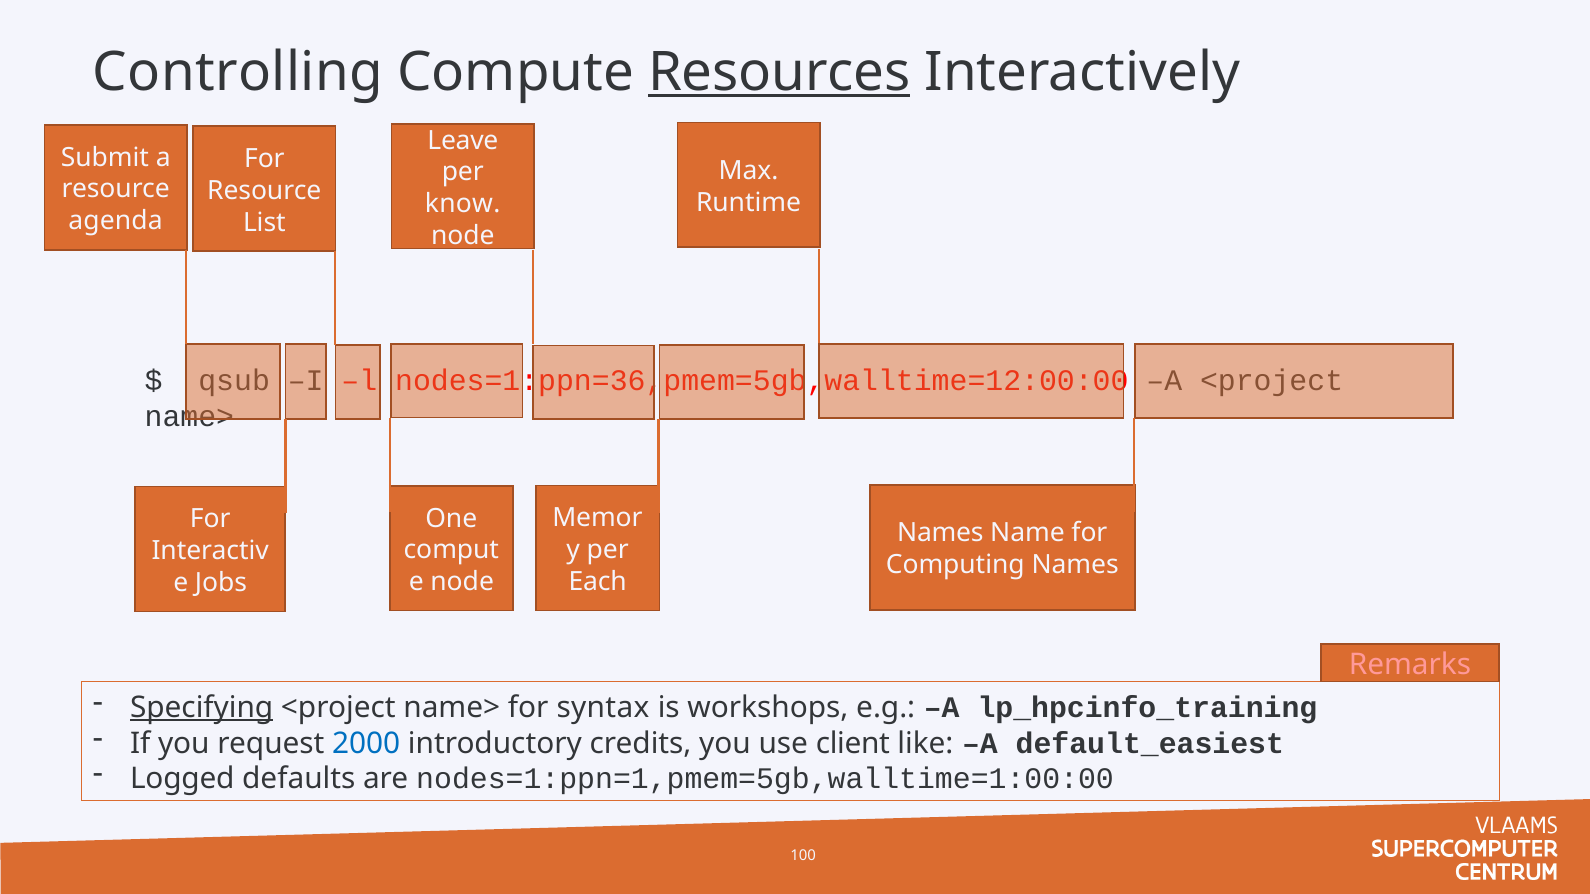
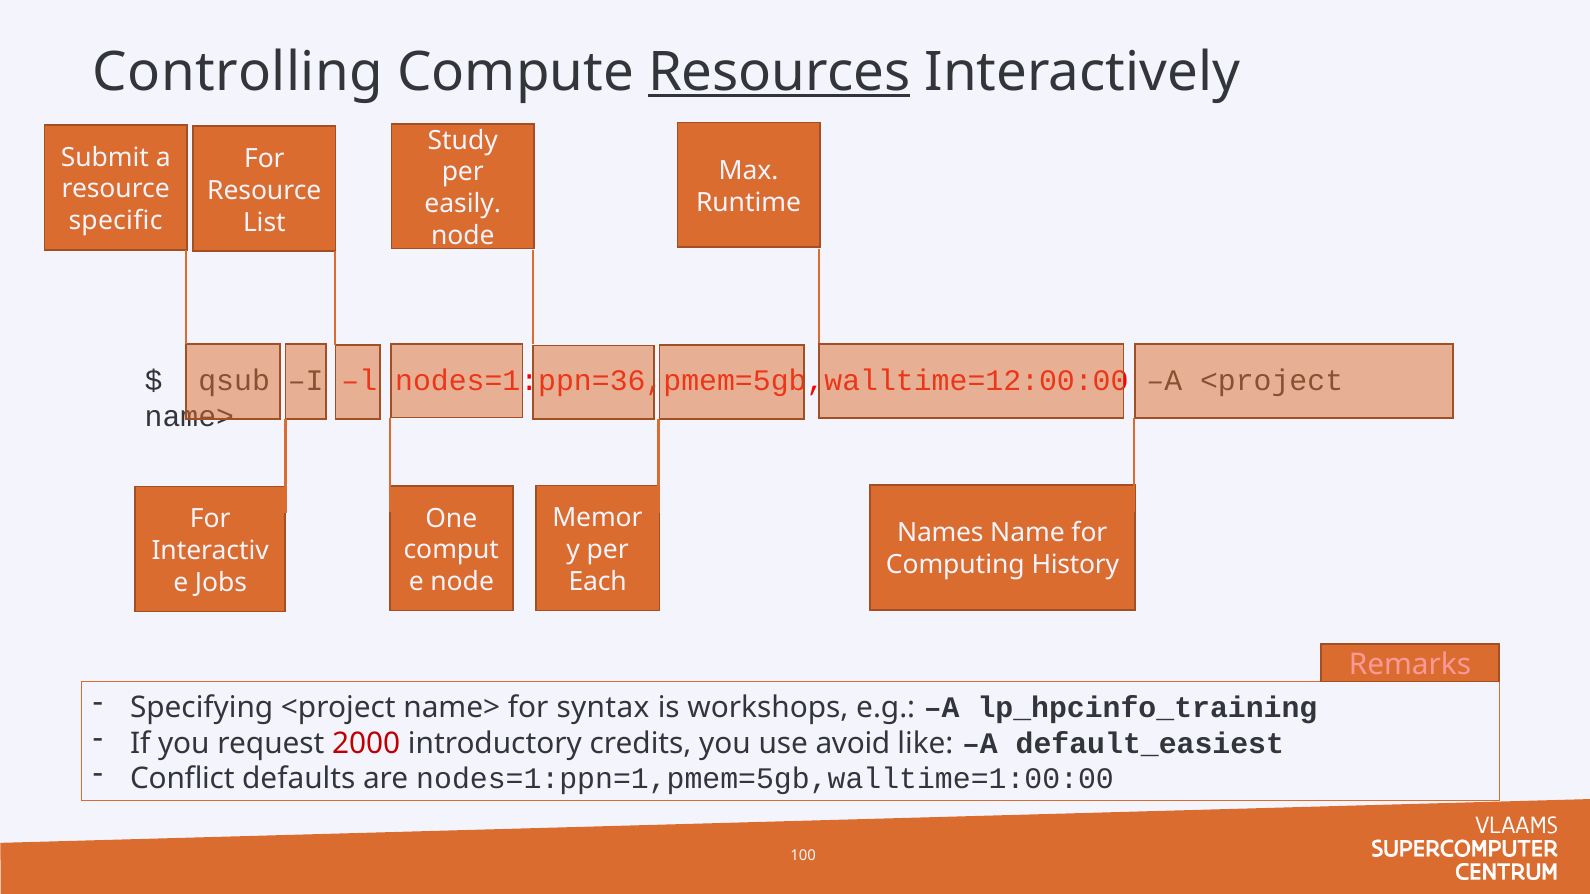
Leave: Leave -> Study (463, 140)
know: know -> easily (463, 204)
agenda: agenda -> specific (116, 221)
Computing Names: Names -> History (1075, 565)
Specifying underline: present -> none (202, 708)
2000 colour: blue -> red (366, 744)
client: client -> avoid (853, 744)
Logged: Logged -> Conflict (182, 779)
